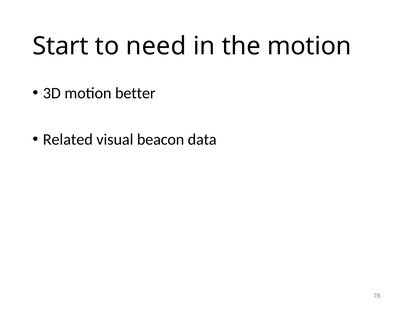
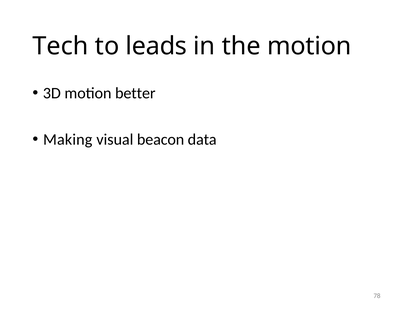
Start: Start -> Tech (60, 46)
need: need -> leads (156, 46)
Related: Related -> Making (68, 139)
